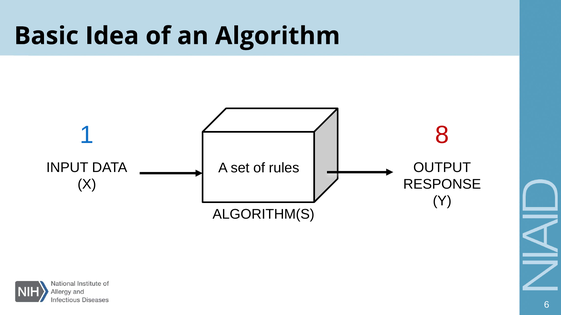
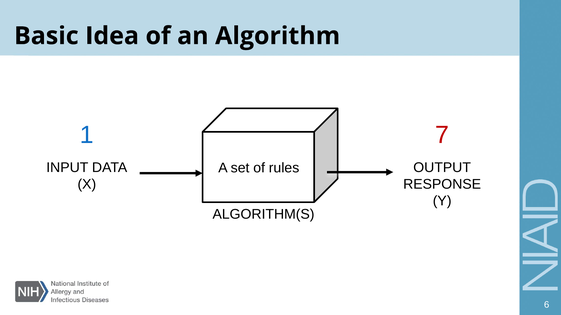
8: 8 -> 7 (442, 135)
